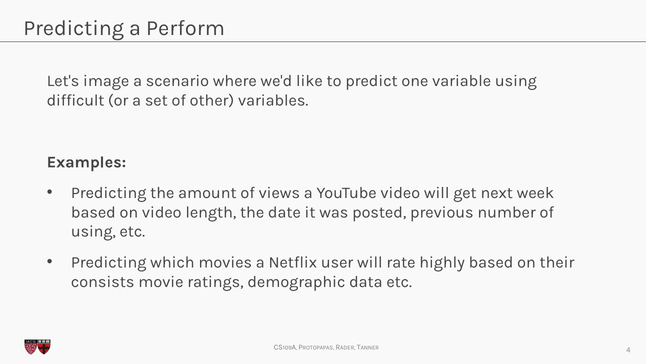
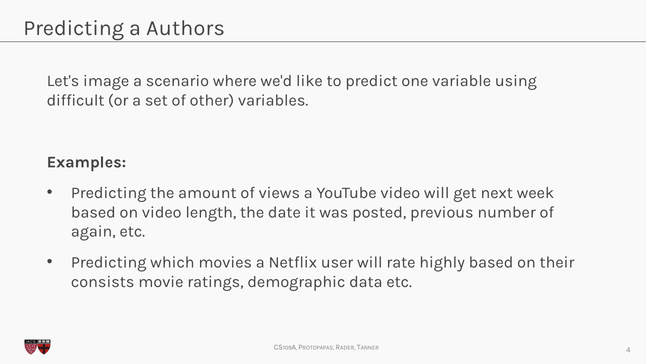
Perform: Perform -> Authors (186, 28)
using: using -> again (93, 231)
